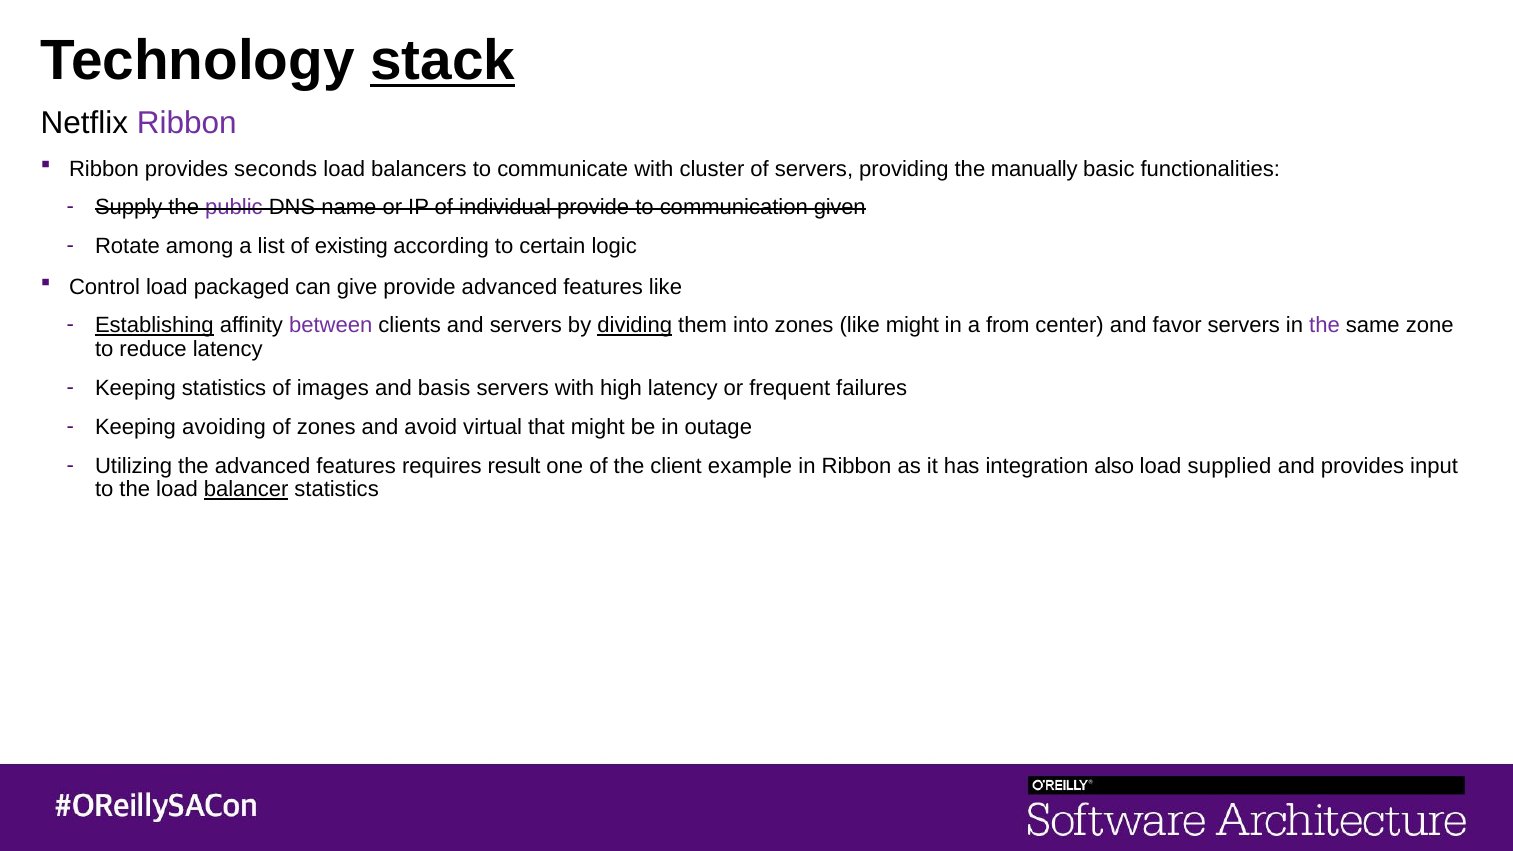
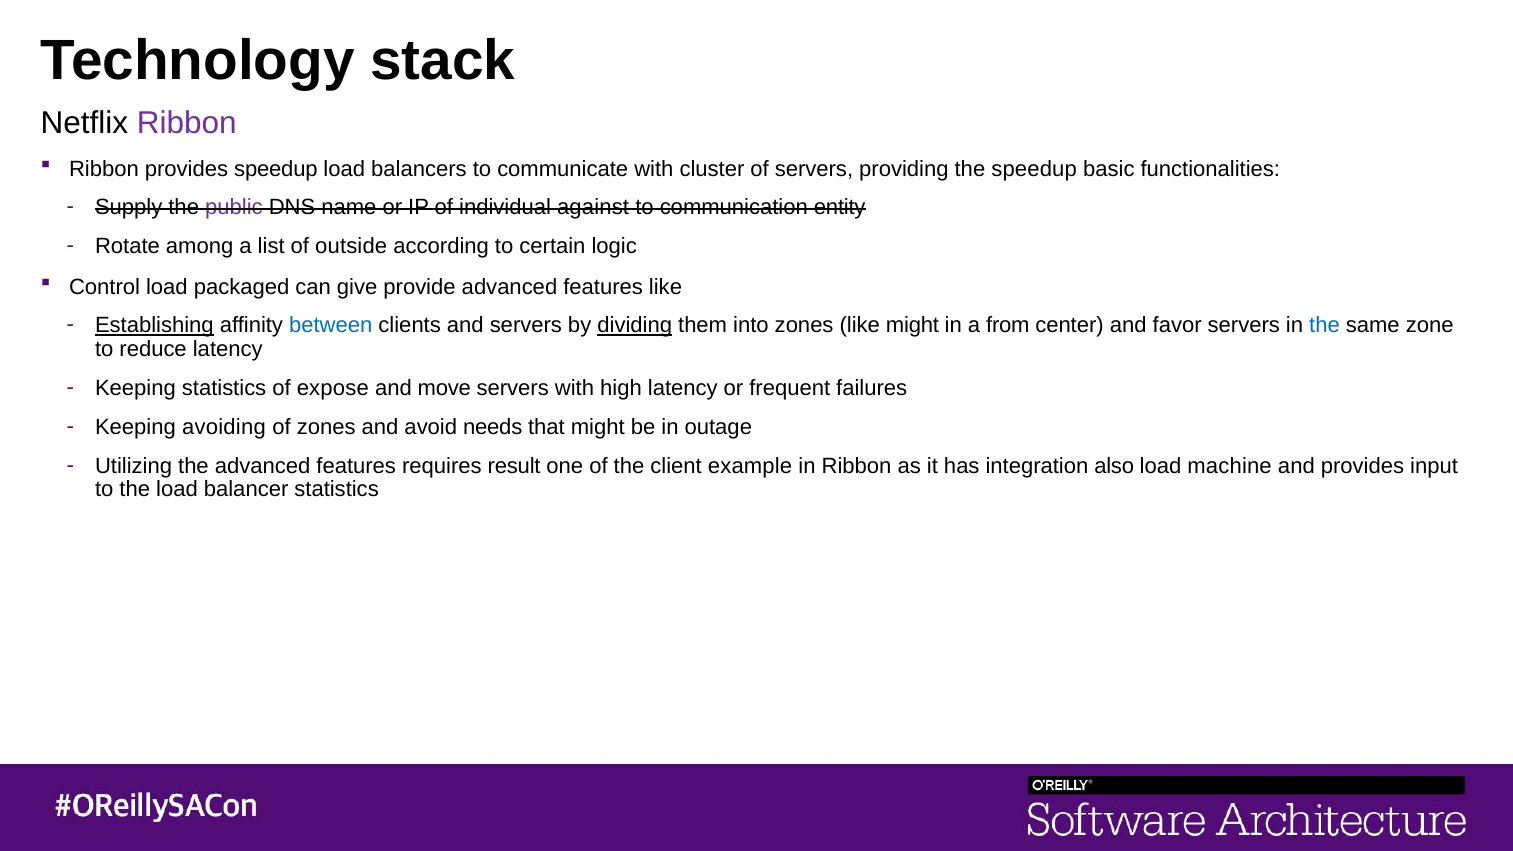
stack underline: present -> none (443, 61)
provides seconds: seconds -> speedup (276, 169)
the manually: manually -> speedup (1034, 169)
individual provide: provide -> against (593, 208)
given: given -> entity (840, 208)
existing: existing -> outside (351, 246)
between colour: purple -> blue (331, 326)
the colour: purple -> blue (1325, 326)
images: images -> expose (333, 388)
basis: basis -> move (444, 388)
virtual: virtual -> needs (493, 427)
supplied: supplied -> machine (1230, 466)
balancer underline: present -> none (246, 490)
